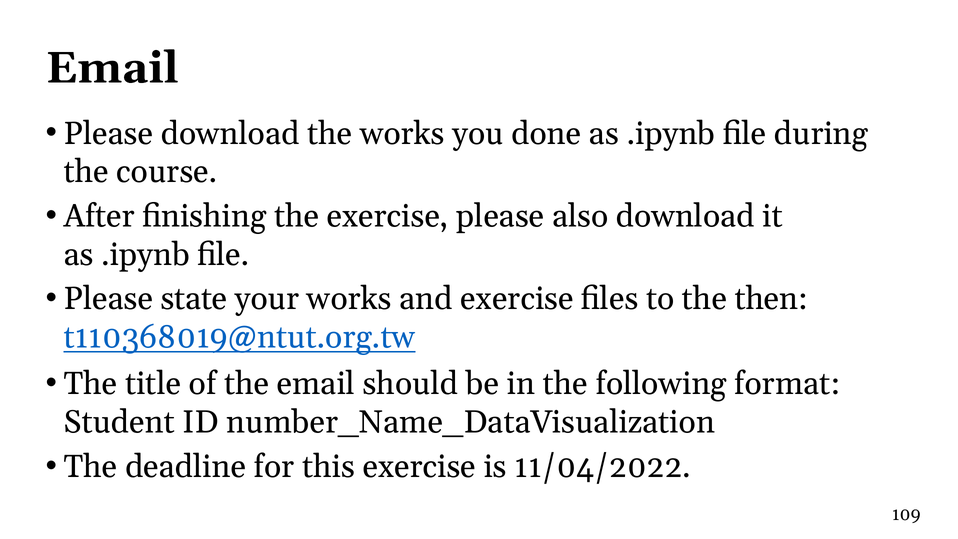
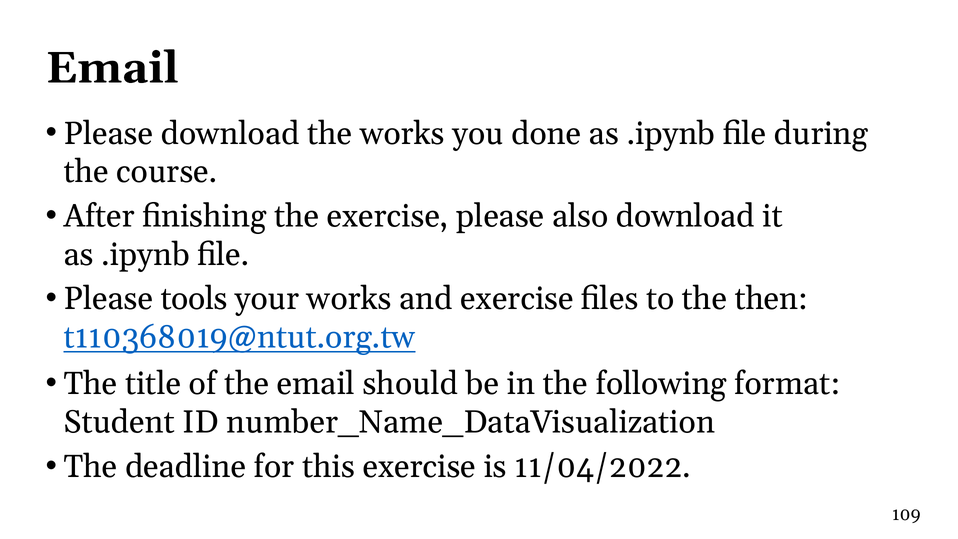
state: state -> tools (194, 299)
